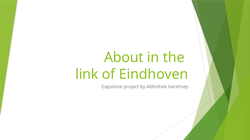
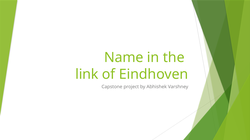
About: About -> Name (124, 58)
